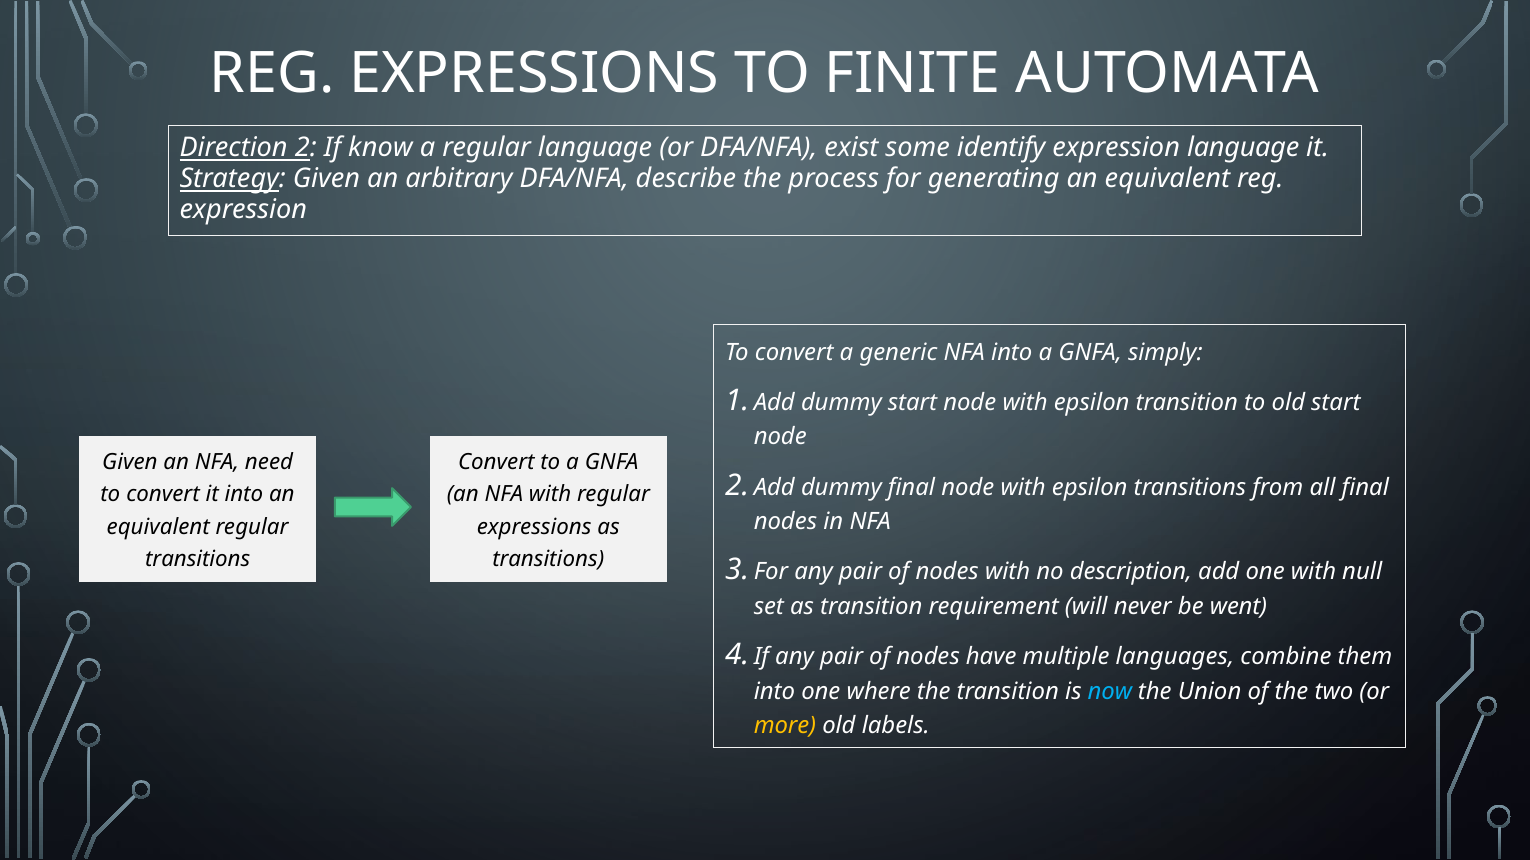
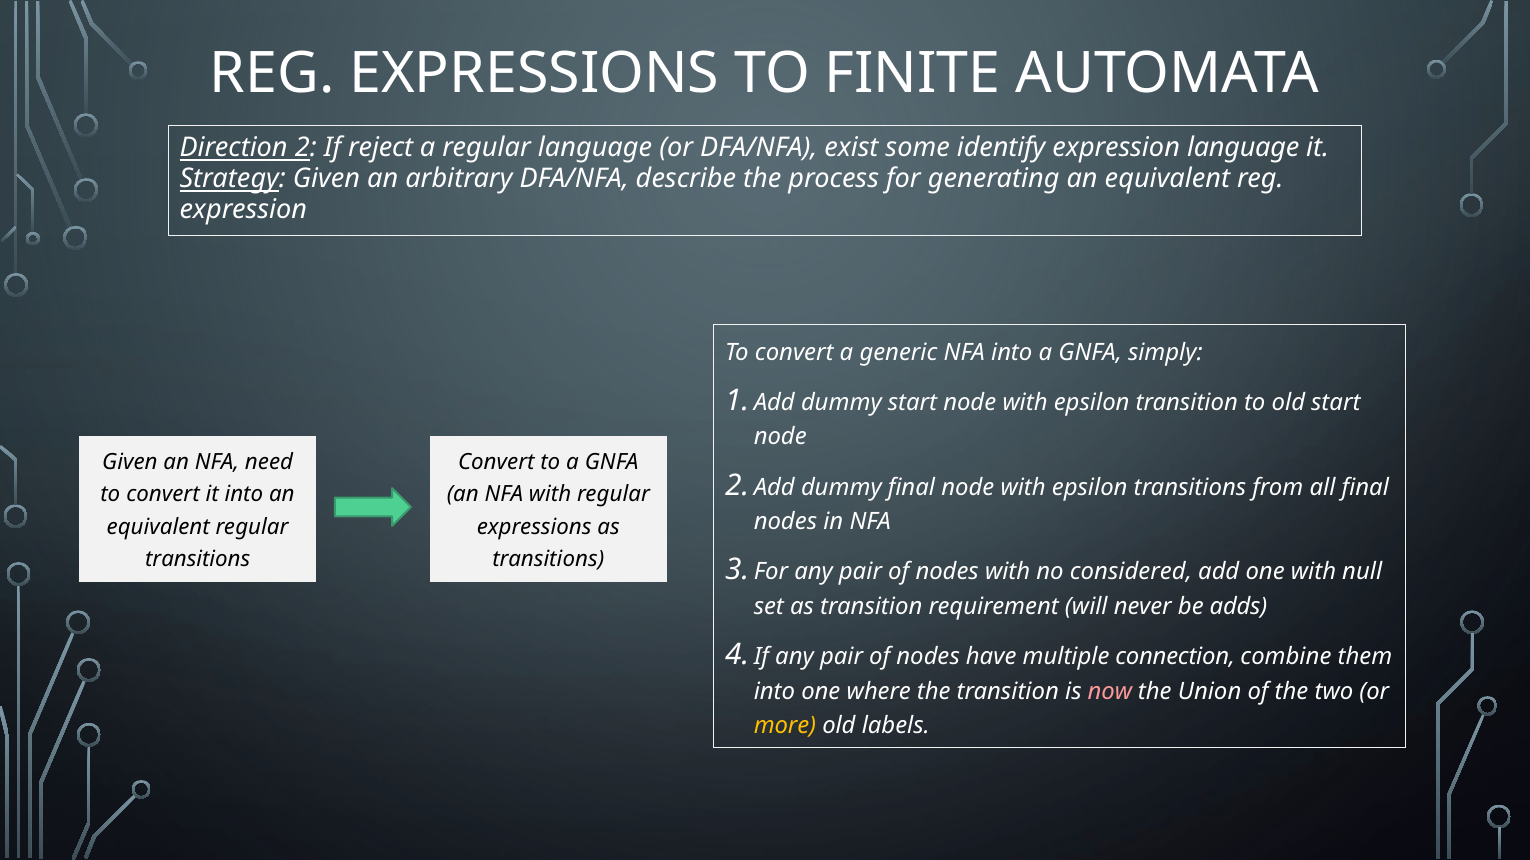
know: know -> reject (381, 148)
description: description -> considered (1131, 572)
went: went -> adds (1238, 607)
languages: languages -> connection (1175, 657)
now colour: light blue -> pink (1110, 692)
